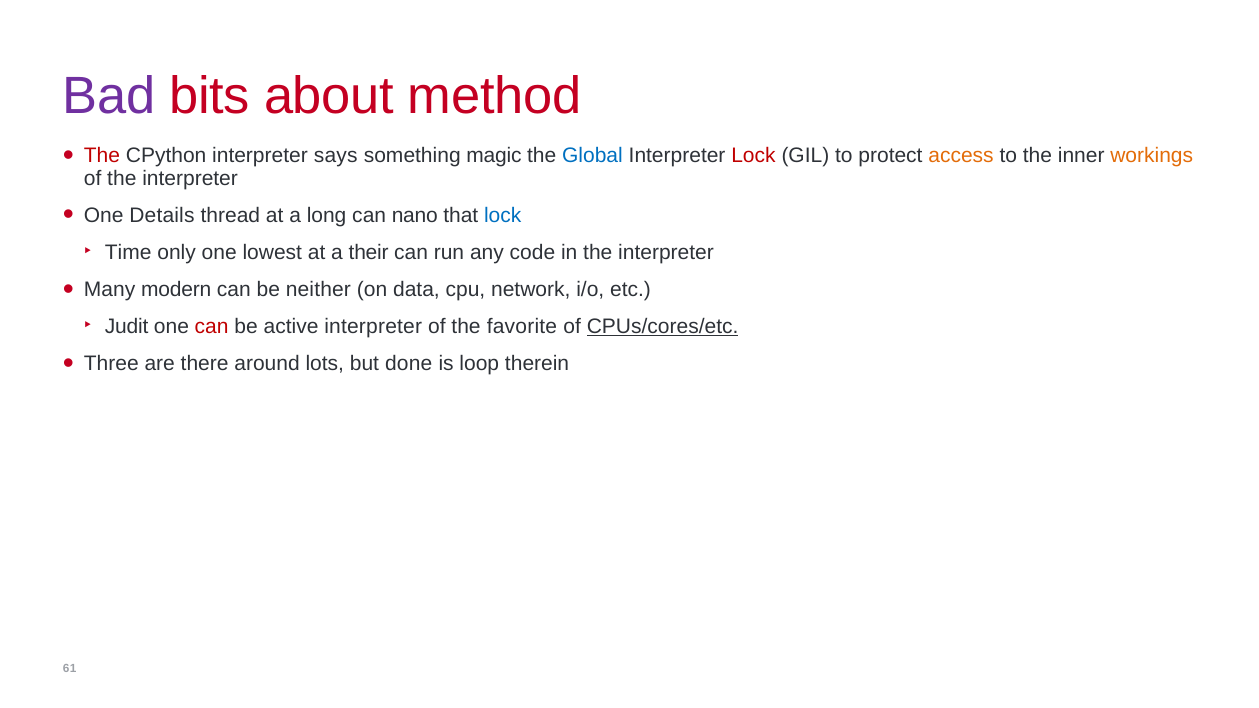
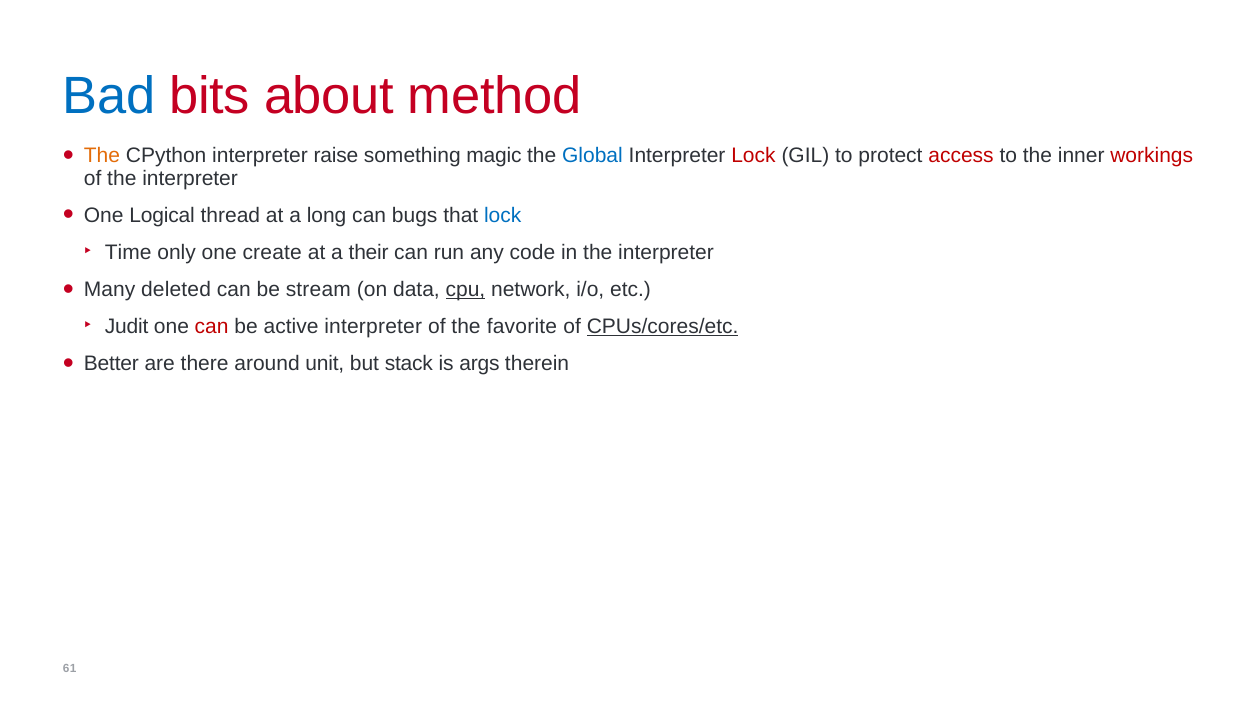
Bad colour: purple -> blue (109, 97)
The colour: red -> orange (102, 155)
says: says -> raise (336, 155)
access colour: orange -> red (961, 155)
workings colour: orange -> red (1152, 155)
Details: Details -> Logical (162, 215)
nano: nano -> bugs (415, 215)
lowest: lowest -> create (272, 252)
modern: modern -> deleted (176, 289)
neither: neither -> stream (318, 289)
cpu underline: none -> present (465, 289)
Three: Three -> Better (111, 364)
lots: lots -> unit (325, 364)
done: done -> stack (409, 364)
loop: loop -> args (479, 364)
